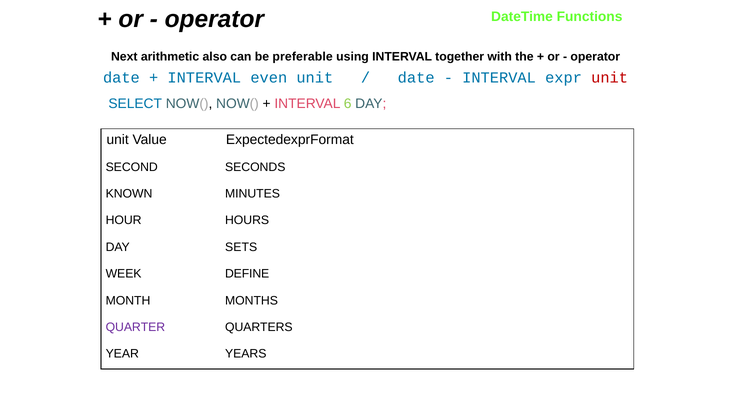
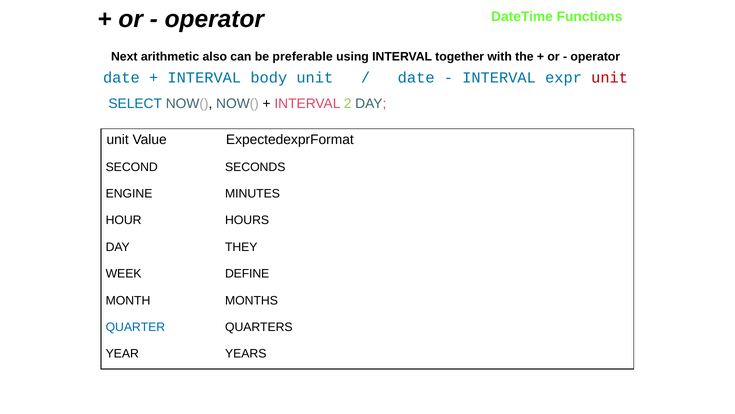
even: even -> body (269, 77)
6: 6 -> 2 (348, 104)
KNOWN: KNOWN -> ENGINE (129, 194)
SETS: SETS -> THEY (241, 247)
QUARTER colour: purple -> blue (135, 327)
